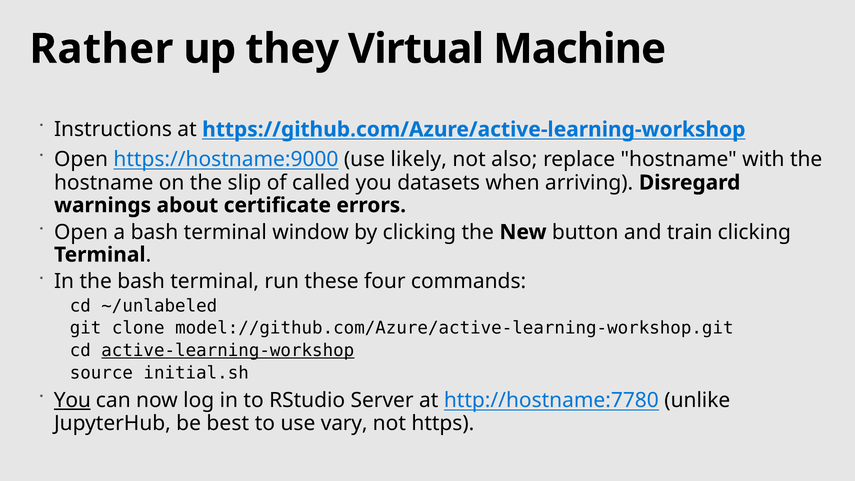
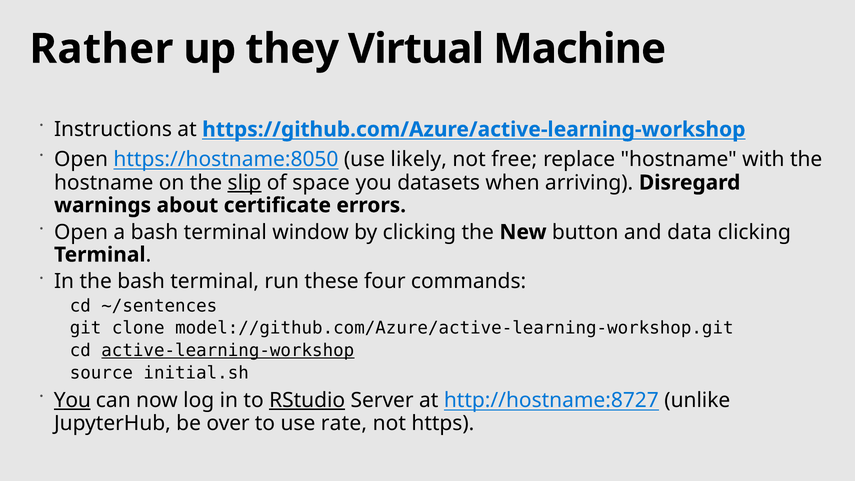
https://hostname:9000: https://hostname:9000 -> https://hostname:8050 (226, 159)
also: also -> free (514, 159)
slip underline: none -> present (244, 183)
called: called -> space (321, 183)
train: train -> data (689, 232)
~/unlabeled: ~/unlabeled -> ~/sentences (159, 306)
RStudio underline: none -> present (307, 400)
http://hostname:7780: http://hostname:7780 -> http://hostname:8727 (551, 400)
best: best -> over (228, 423)
vary: vary -> rate (344, 423)
